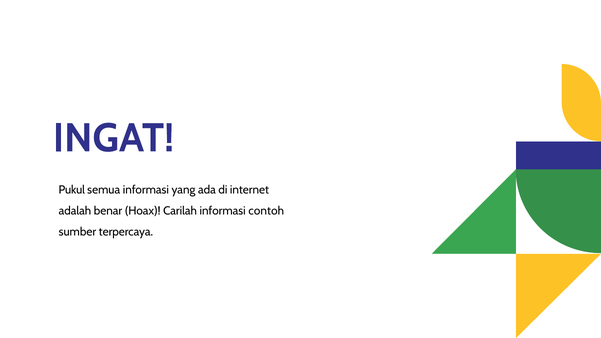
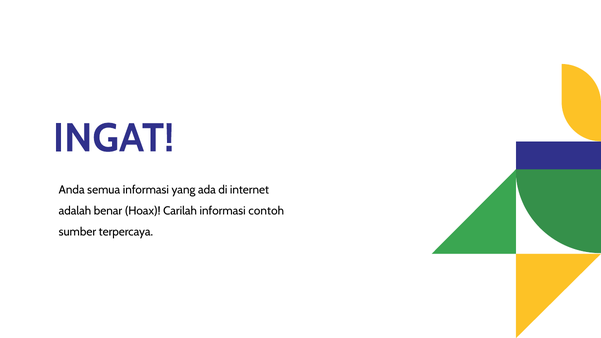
Pukul: Pukul -> Anda (72, 190)
